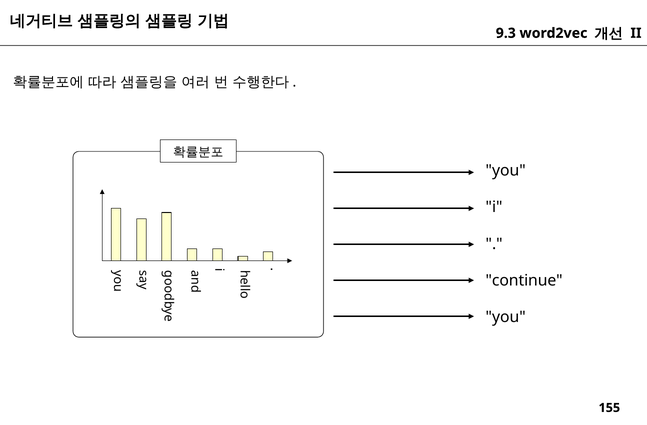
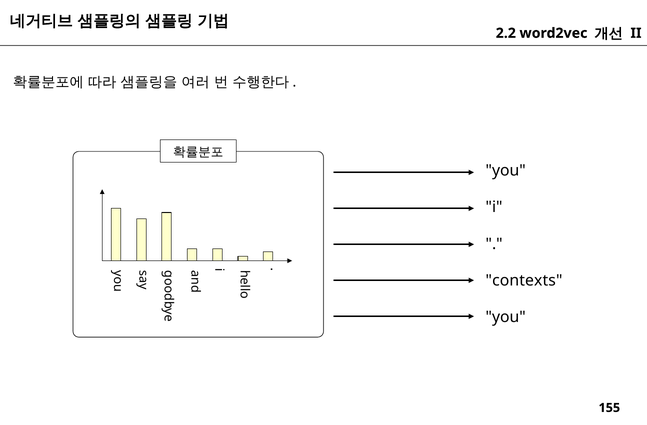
9.3: 9.3 -> 2.2 (506, 33)
continue: continue -> contexts (524, 281)
